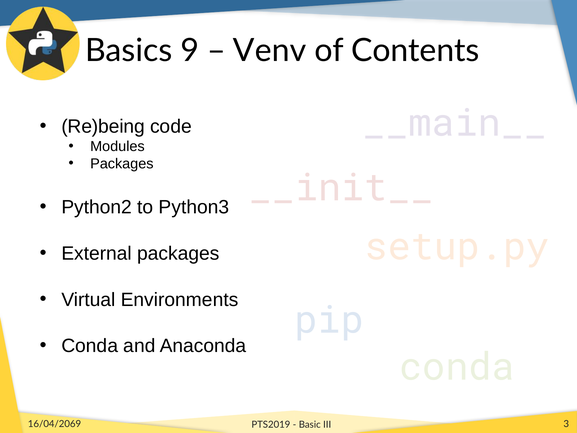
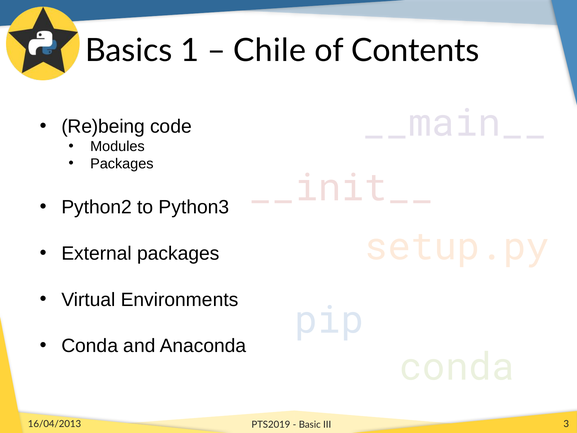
9: 9 -> 1 (190, 51)
Venv: Venv -> Chile (270, 51)
16/04/2069: 16/04/2069 -> 16/04/2013 (54, 424)
